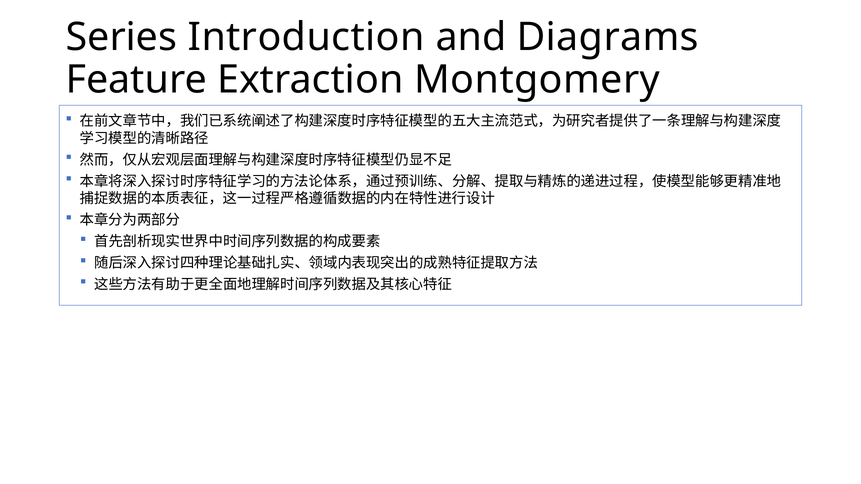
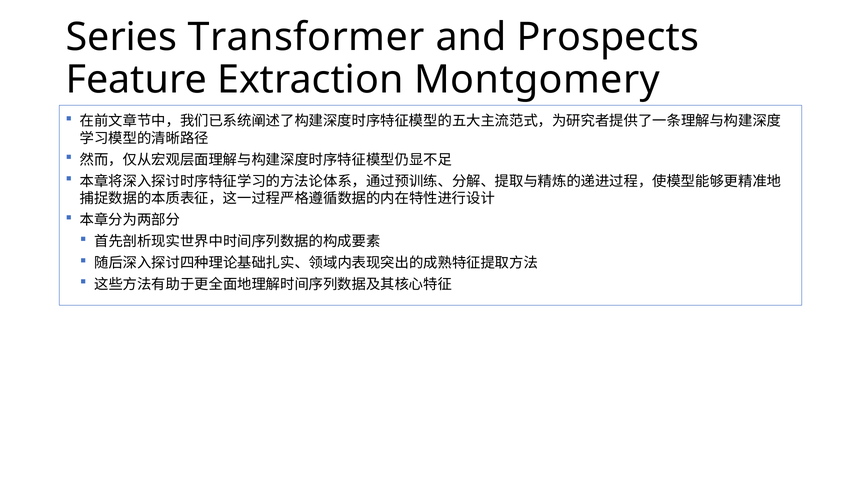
Introduction: Introduction -> Transformer (306, 37)
Diagrams: Diagrams -> Prospects (608, 37)
